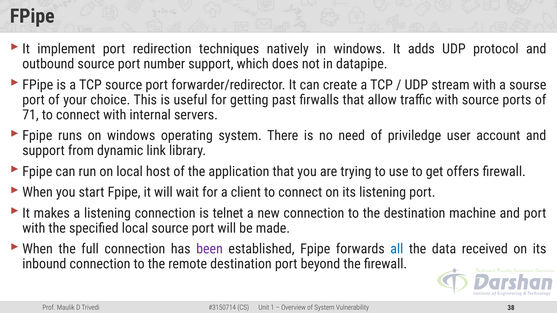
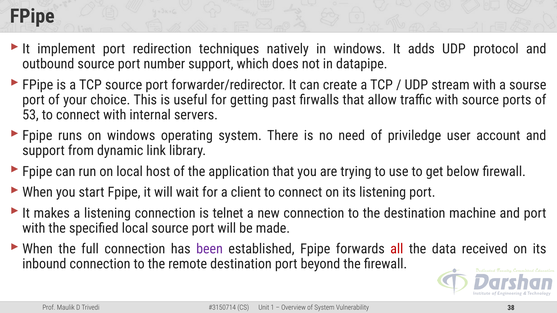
71: 71 -> 53 (30, 115)
offers: offers -> below (463, 172)
all colour: blue -> red (397, 249)
